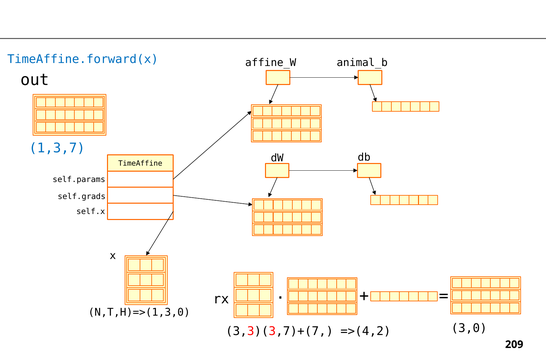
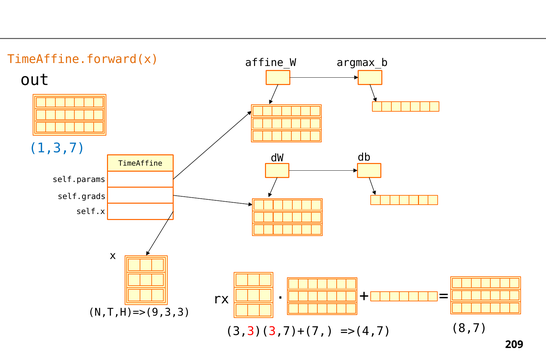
TimeAffine.forward(x colour: blue -> orange (83, 59)
animal_b: animal_b -> argmax_b (362, 62)
N,T,H)=>(1,3,0: N,T,H)=>(1,3,0 -> N,T,H)=>(9,3,3 (139, 312)
3,0: 3,0 -> 8,7 (469, 328)
=>(4,2: =>(4,2 -> =>(4,7 (366, 331)
